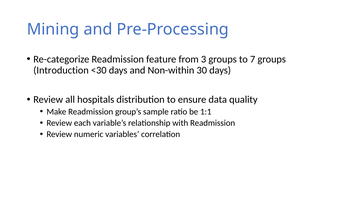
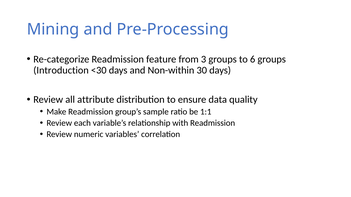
7: 7 -> 6 (253, 59)
hospitals: hospitals -> attribute (96, 100)
